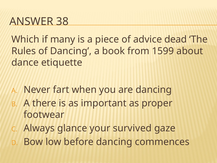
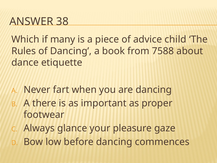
dead: dead -> child (175, 39)
1599: 1599 -> 7588 (163, 51)
survived: survived -> pleasure (132, 128)
